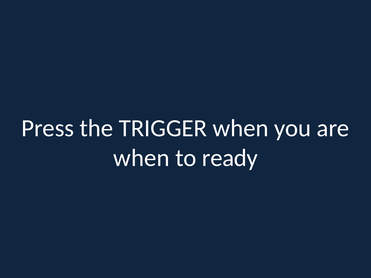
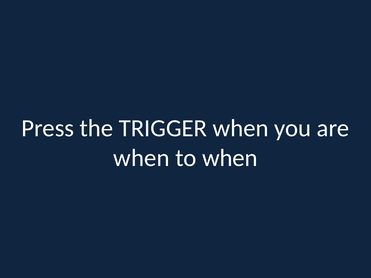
to ready: ready -> when (230, 158)
